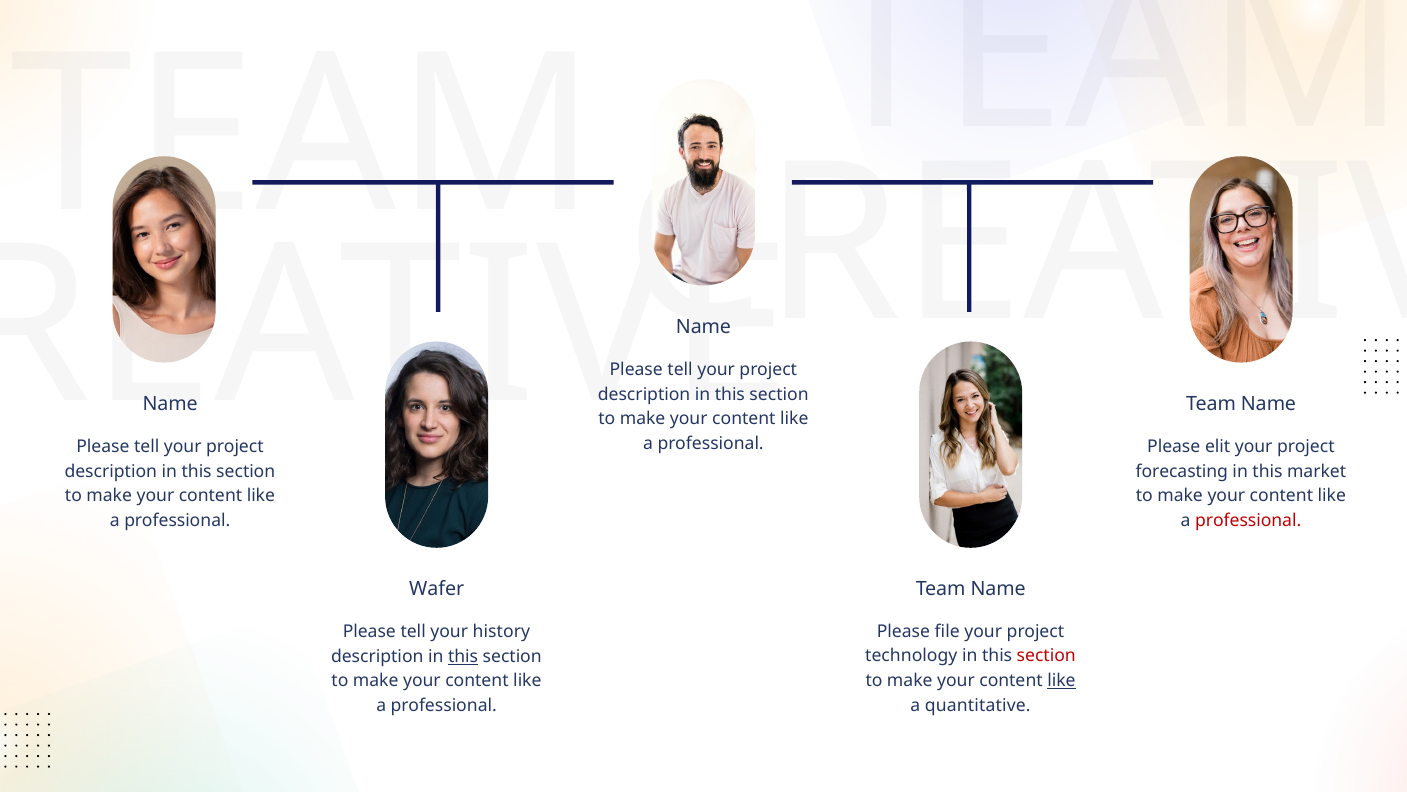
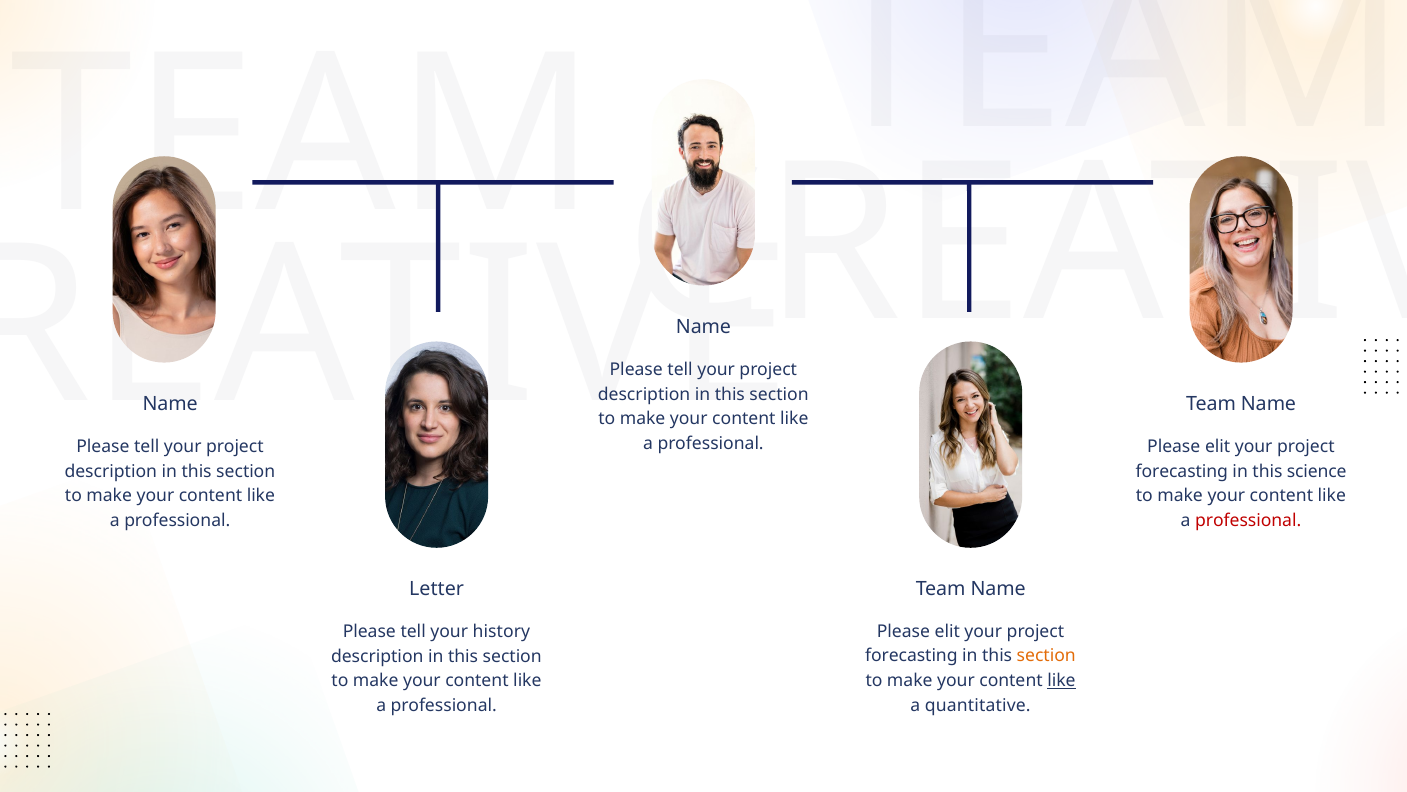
market: market -> science (1317, 471)
Wafer: Wafer -> Letter (437, 588)
file: file -> elit (947, 631)
technology: technology -> forecasting (911, 655)
section colour: red -> orange (1046, 655)
this underline: present -> none (463, 656)
